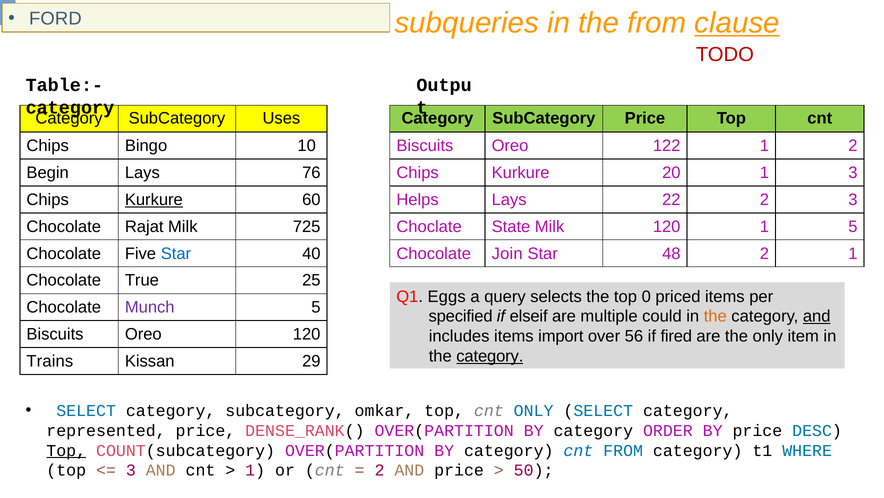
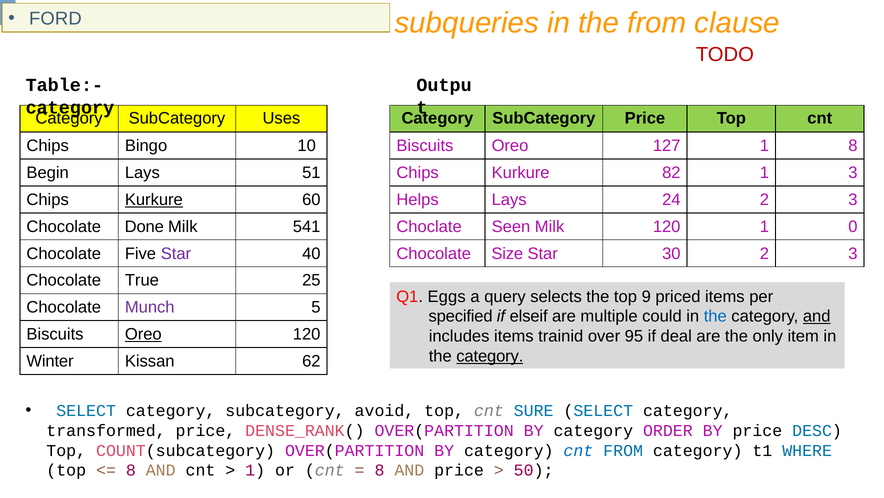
clause underline: present -> none (737, 23)
122: 122 -> 127 (667, 146)
1 2: 2 -> 8 (853, 146)
76: 76 -> 51 (311, 173)
20: 20 -> 82 (671, 173)
22: 22 -> 24 (671, 199)
Rajat: Rajat -> Done (144, 226)
725: 725 -> 541 (307, 226)
State: State -> Seen (511, 226)
1 5: 5 -> 0 (853, 226)
Star colour: blue -> purple (176, 253)
Join: Join -> Size (507, 253)
48: 48 -> 30 (671, 253)
1: 1 -> 3 (853, 253)
0: 0 -> 9 (646, 296)
the colour: orange -> blue (715, 316)
Oreo underline: none -> present (143, 334)
import: import -> trainid (561, 336)
56: 56 -> 95 (634, 336)
fired: fired -> deal (676, 336)
Trains: Trains -> Winter (50, 361)
29: 29 -> 62 (311, 361)
omkar: omkar -> avoid (384, 410)
cnt ONLY: ONLY -> SURE (534, 410)
represented: represented -> transformed (106, 430)
Top underline: present -> none (66, 450)
3: 3 -> 8 (131, 470)
2: 2 -> 8 (379, 470)
